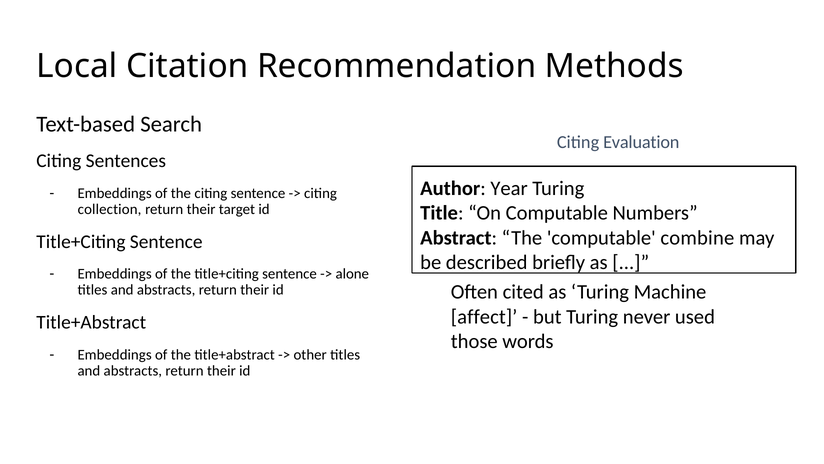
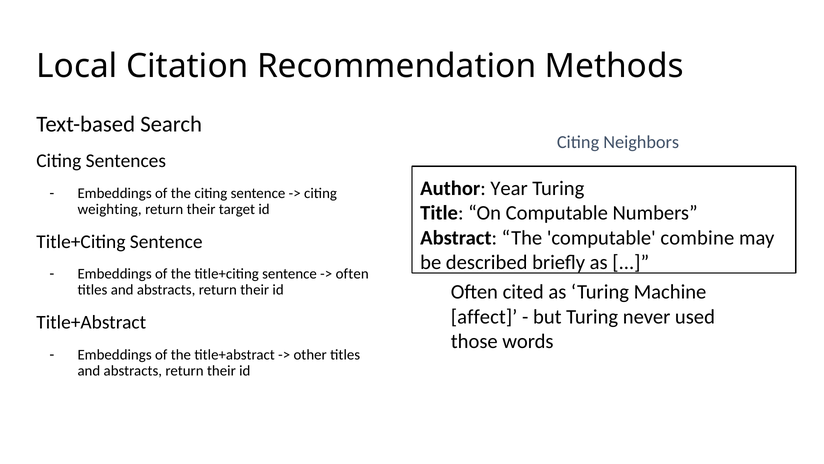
Evaluation: Evaluation -> Neighbors (641, 142)
collection: collection -> weighting (110, 209)
alone: alone -> often (352, 274)
